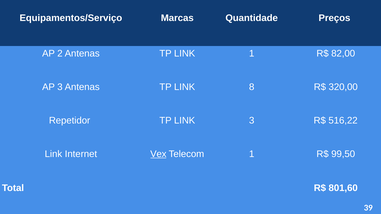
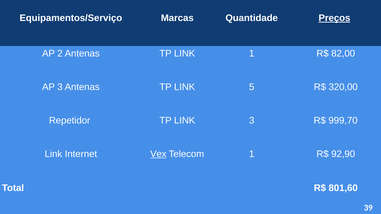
Preços underline: none -> present (334, 18)
8: 8 -> 5 (252, 87)
516,22: 516,22 -> 999,70 (343, 121)
99,50: 99,50 -> 92,90 (343, 154)
